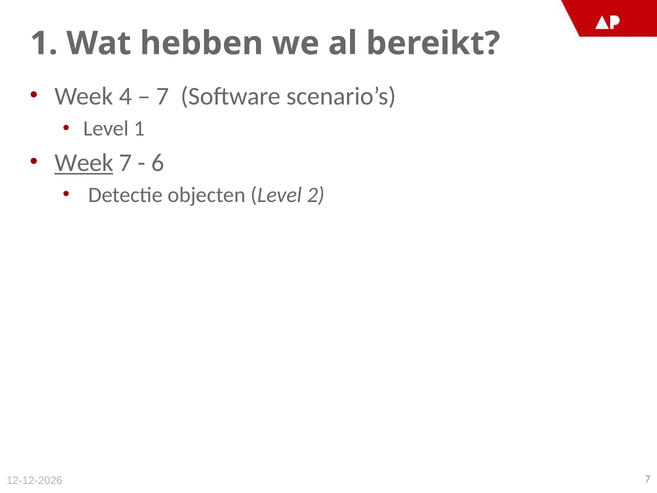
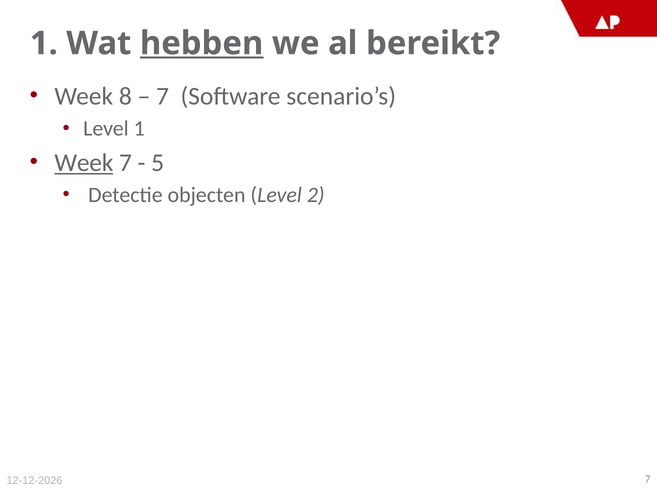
hebben underline: none -> present (202, 43)
4: 4 -> 8 (125, 96)
6: 6 -> 5 (158, 162)
